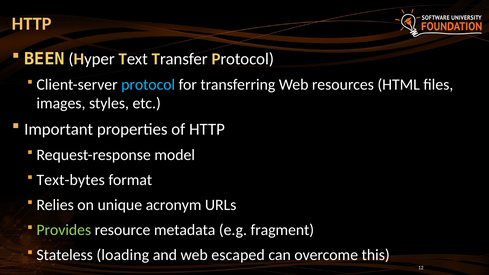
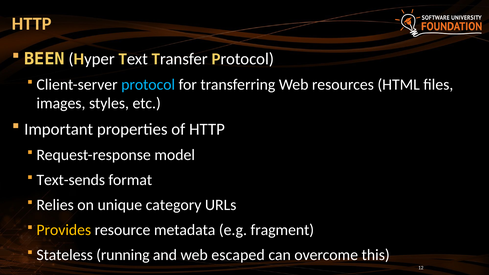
Text-bytes: Text-bytes -> Text-sends (71, 180)
acronym: acronym -> category (174, 205)
Provides colour: light green -> yellow (64, 230)
loading: loading -> running (123, 255)
